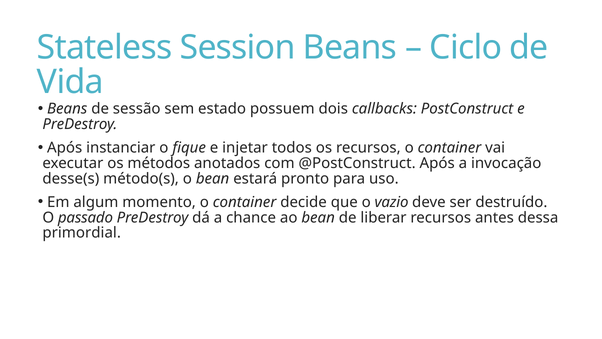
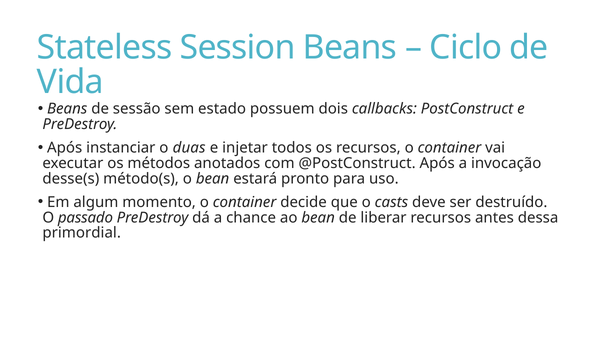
fique: fique -> duas (189, 148)
vazio: vazio -> casts (391, 202)
